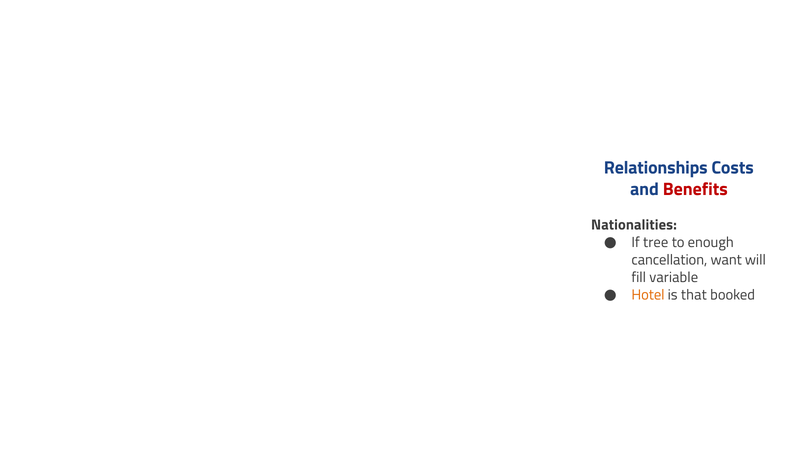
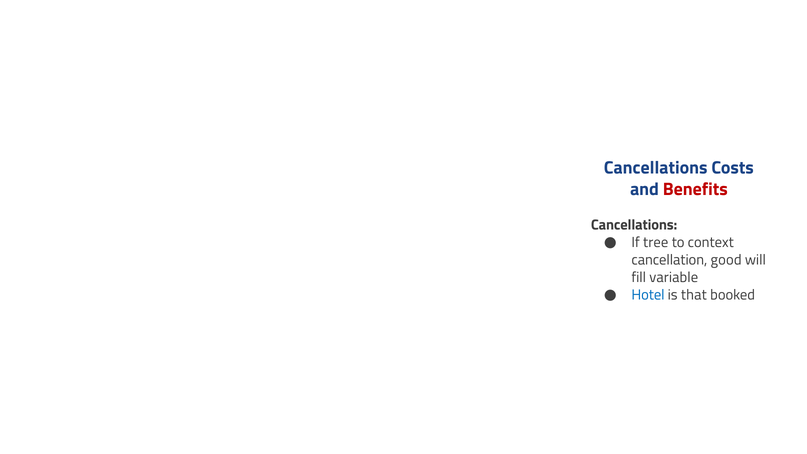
Relationships: Relationships -> Cancellations (656, 168)
Nationalities: Nationalities -> Cancellations (634, 225)
enough: enough -> context (711, 242)
want: want -> good (726, 260)
Hotel colour: orange -> blue (648, 295)
